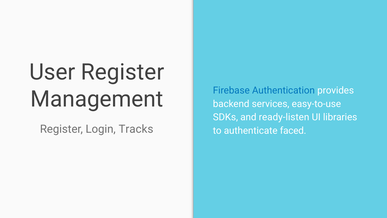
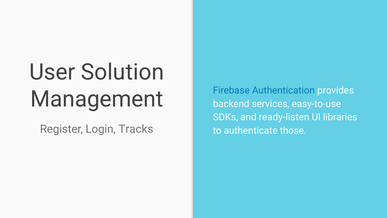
User Register: Register -> Solution (122, 72)
faced: faced -> those (293, 130)
